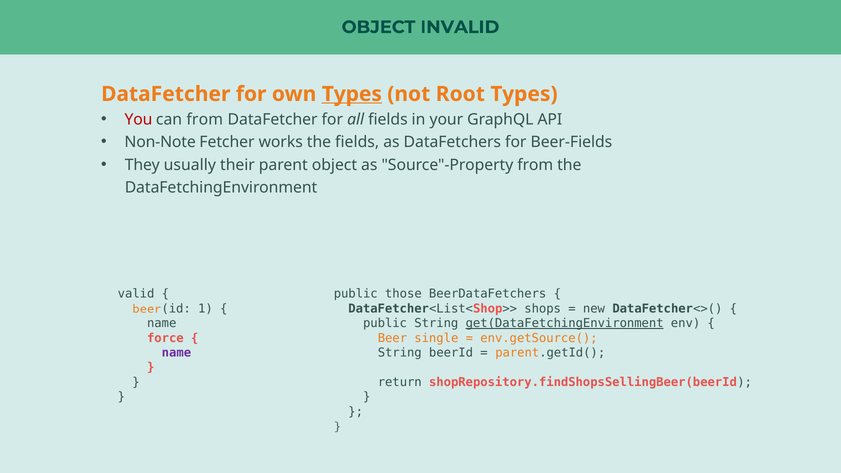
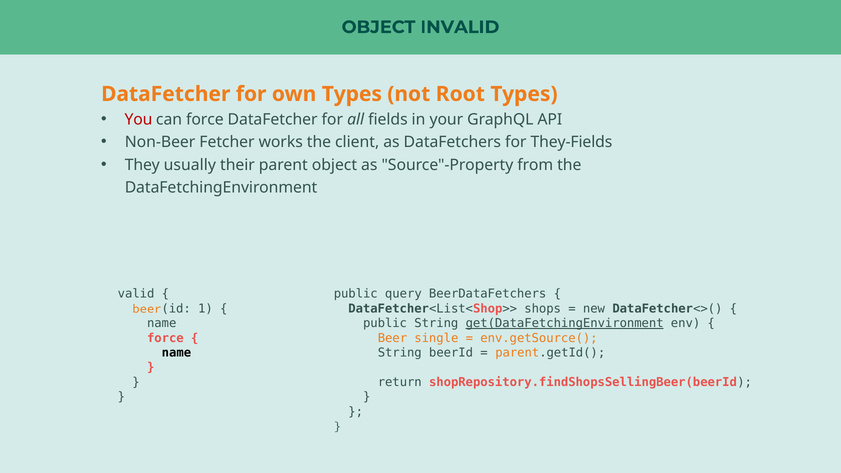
Types underline: present -> none (352, 94)
can from: from -> force (205, 120)
Non-Note: Non-Note -> Non-Beer (160, 142)
the fields: fields -> client (357, 142)
Beer-Fields: Beer-Fields -> They-Fields (571, 142)
those: those -> query (403, 294)
name colour: purple -> black (176, 353)
